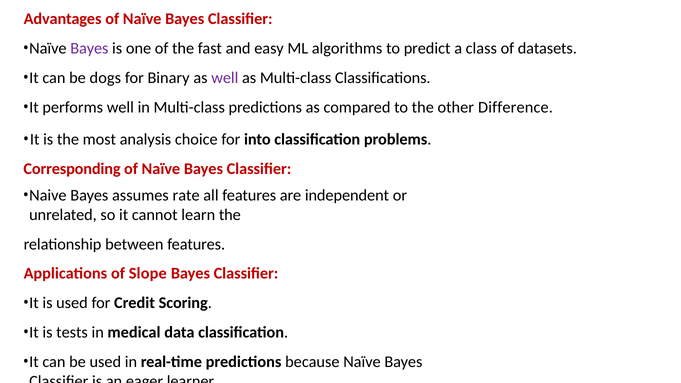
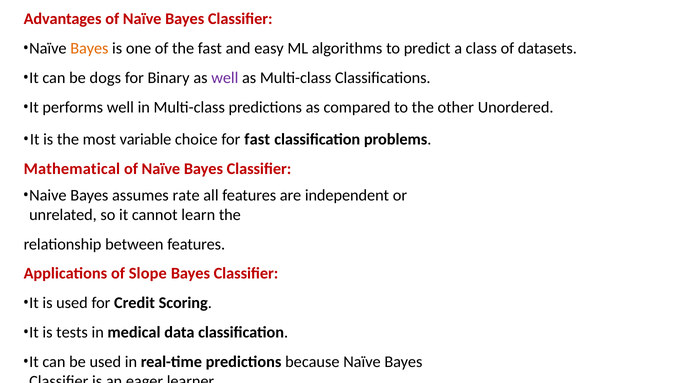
Bayes colour: purple -> orange (89, 49)
Difference: Difference -> Unordered (516, 107)
most analysis: analysis -> variable (145, 139)
for into: into -> fast (257, 139)
Corresponding: Corresponding -> Mathematical (72, 169)
